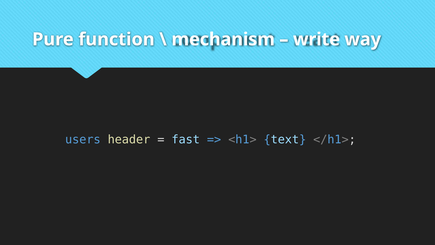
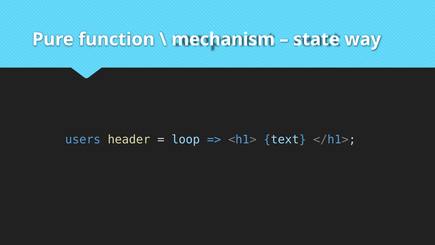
write: write -> state (316, 39)
fast: fast -> loop (186, 139)
